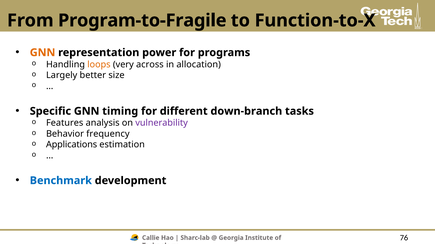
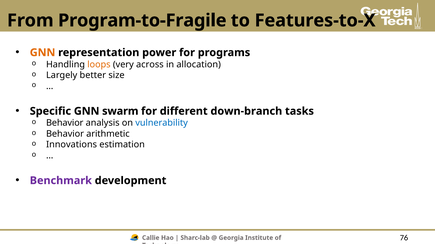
Function-to-X: Function-to-X -> Features-to-X (315, 21)
timing: timing -> swarm (120, 111)
Features: Features -> Behavior (65, 123)
vulnerability colour: purple -> blue (162, 123)
frequency: frequency -> arithmetic (108, 134)
Applications: Applications -> Innovations (72, 145)
Benchmark colour: blue -> purple (61, 181)
